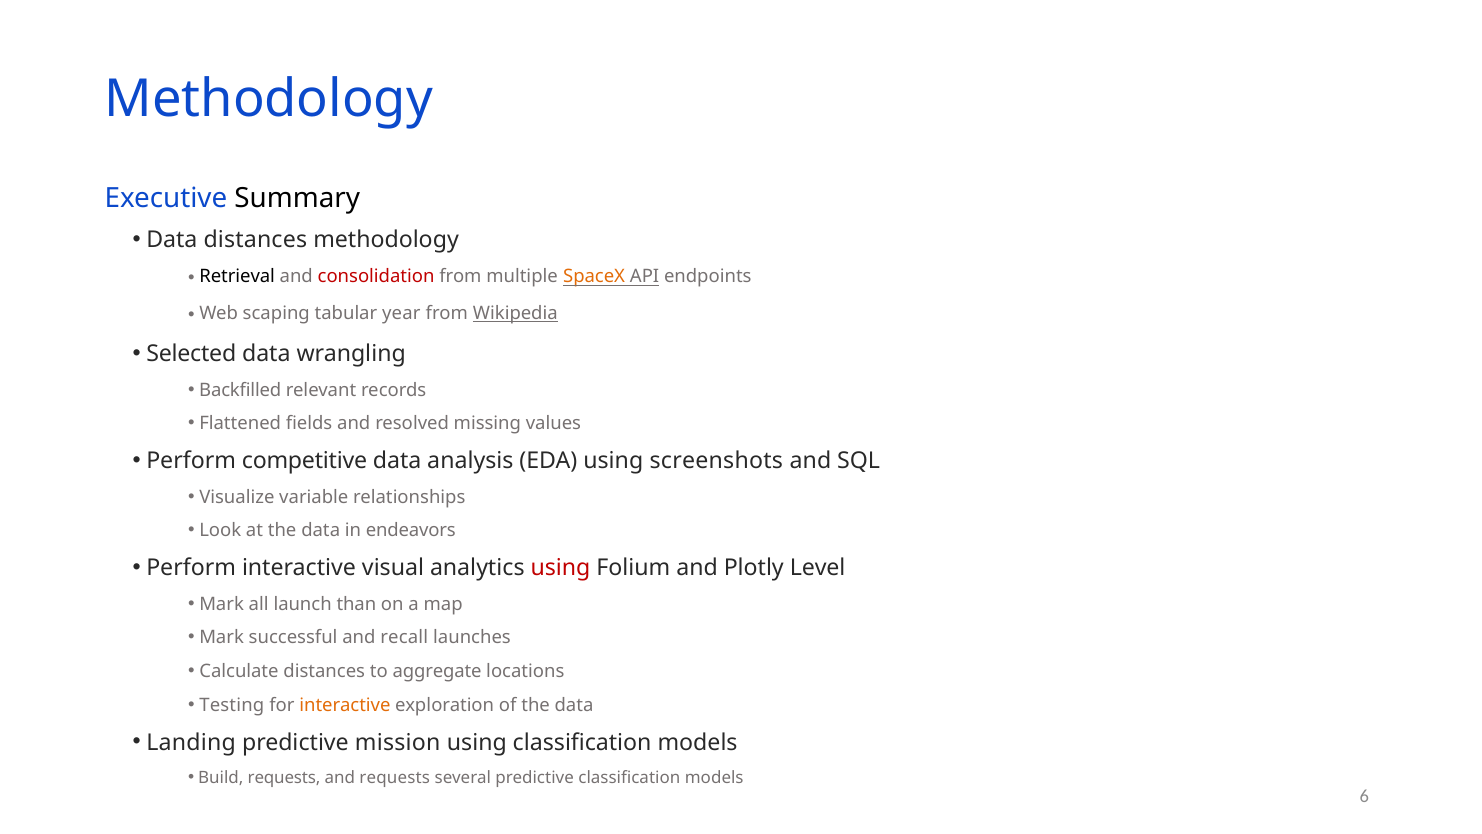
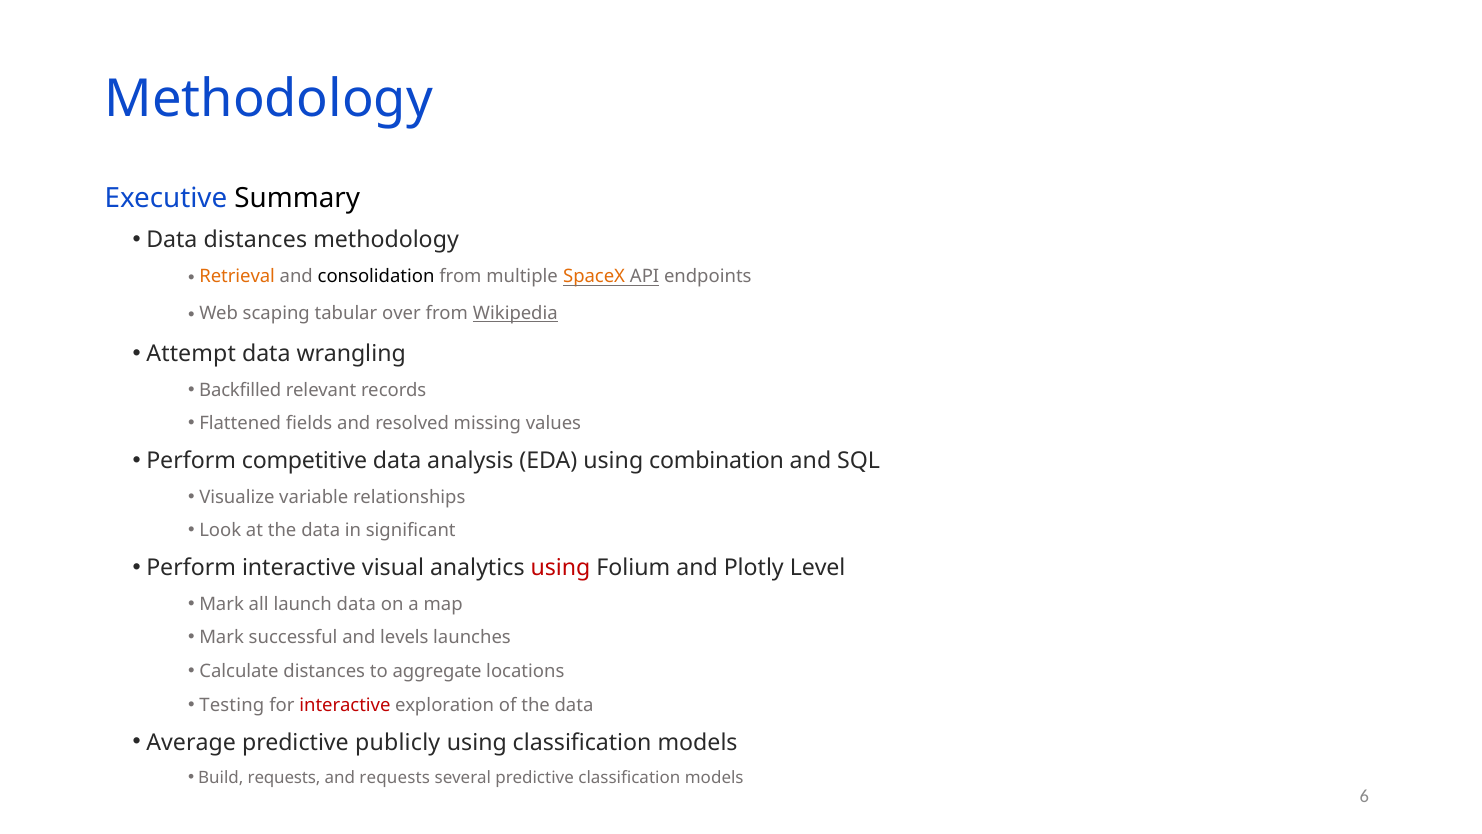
Retrieval colour: black -> orange (237, 276)
consolidation colour: red -> black (376, 276)
year: year -> over (401, 313)
Selected: Selected -> Attempt (191, 354)
screenshots: screenshots -> combination (717, 461)
endeavors: endeavors -> significant (411, 531)
launch than: than -> data (356, 604)
recall: recall -> levels (404, 638)
interactive colour: orange -> red (345, 705)
Landing: Landing -> Average (191, 742)
mission: mission -> publicly (398, 742)
